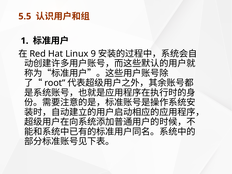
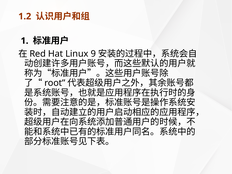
5.5: 5.5 -> 1.2 (25, 16)
